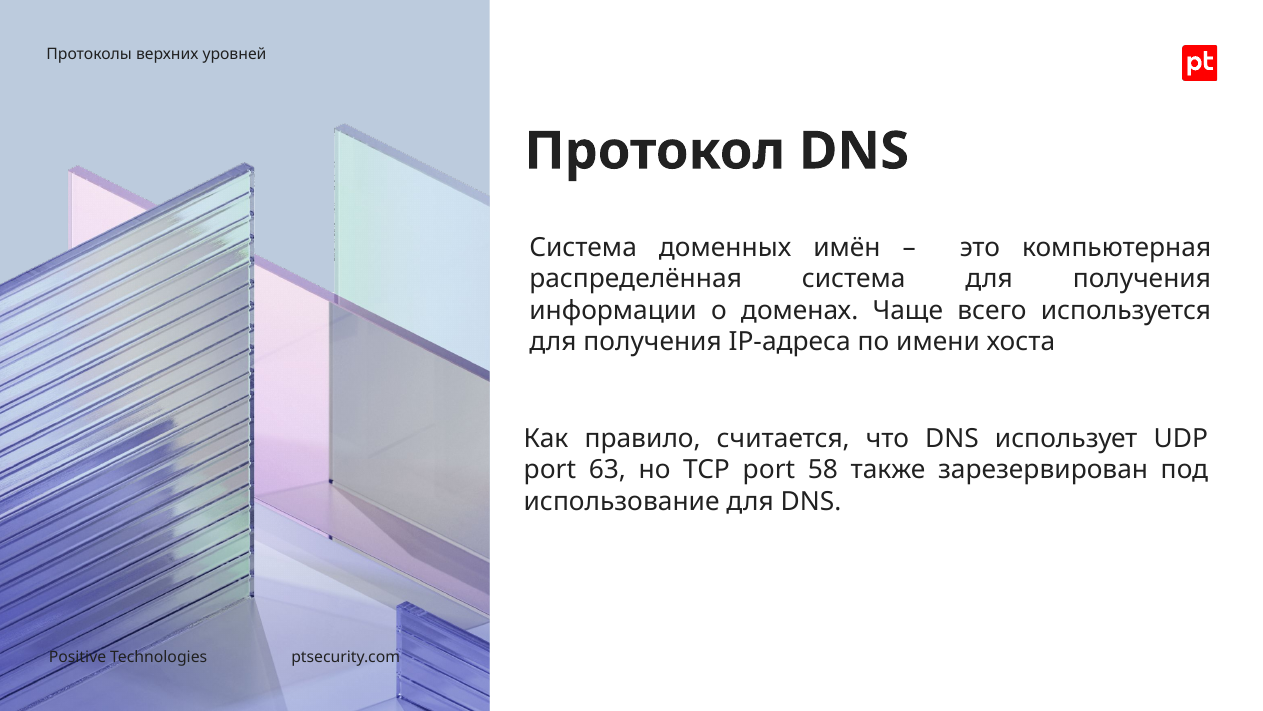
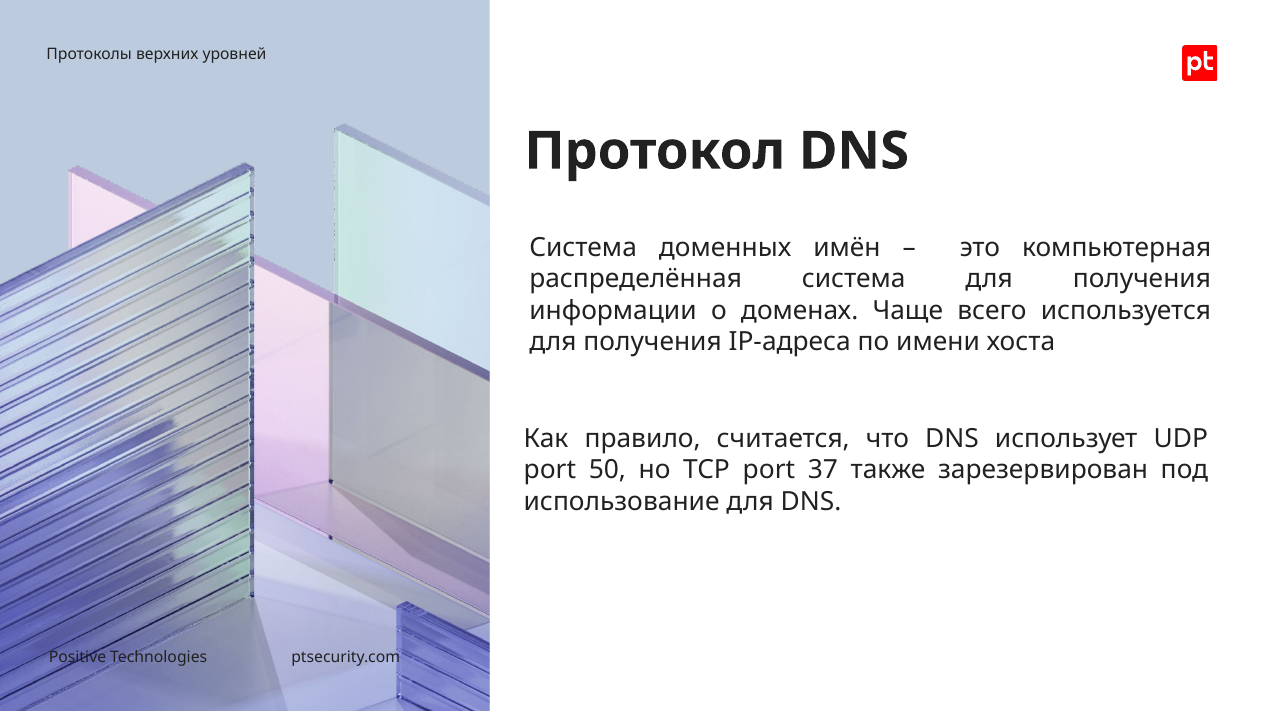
63: 63 -> 50 (607, 470)
58: 58 -> 37 (823, 470)
